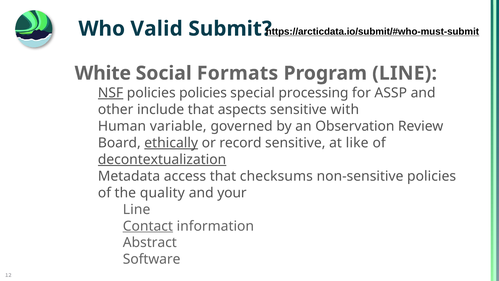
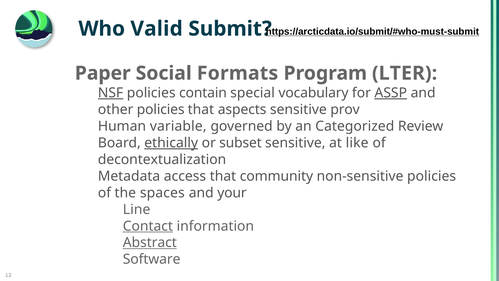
White: White -> Paper (103, 73)
Program LINE: LINE -> LTER (405, 73)
policies policies: policies -> contain (203, 93)
processing: processing -> vocabulary (313, 93)
ASSP underline: none -> present (391, 93)
other include: include -> policies (161, 109)
with: with -> prov (345, 109)
Observation: Observation -> Categorized (355, 126)
record: record -> subset (240, 143)
decontextualization underline: present -> none (162, 159)
checksums: checksums -> community (276, 176)
quality: quality -> spaces (162, 193)
Abstract underline: none -> present (150, 242)
